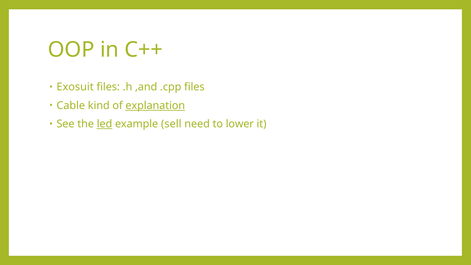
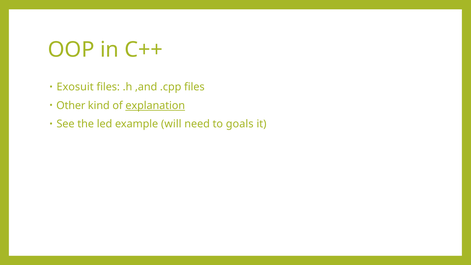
Cable: Cable -> Other (71, 106)
led underline: present -> none (105, 124)
sell: sell -> will (171, 124)
lower: lower -> goals (240, 124)
